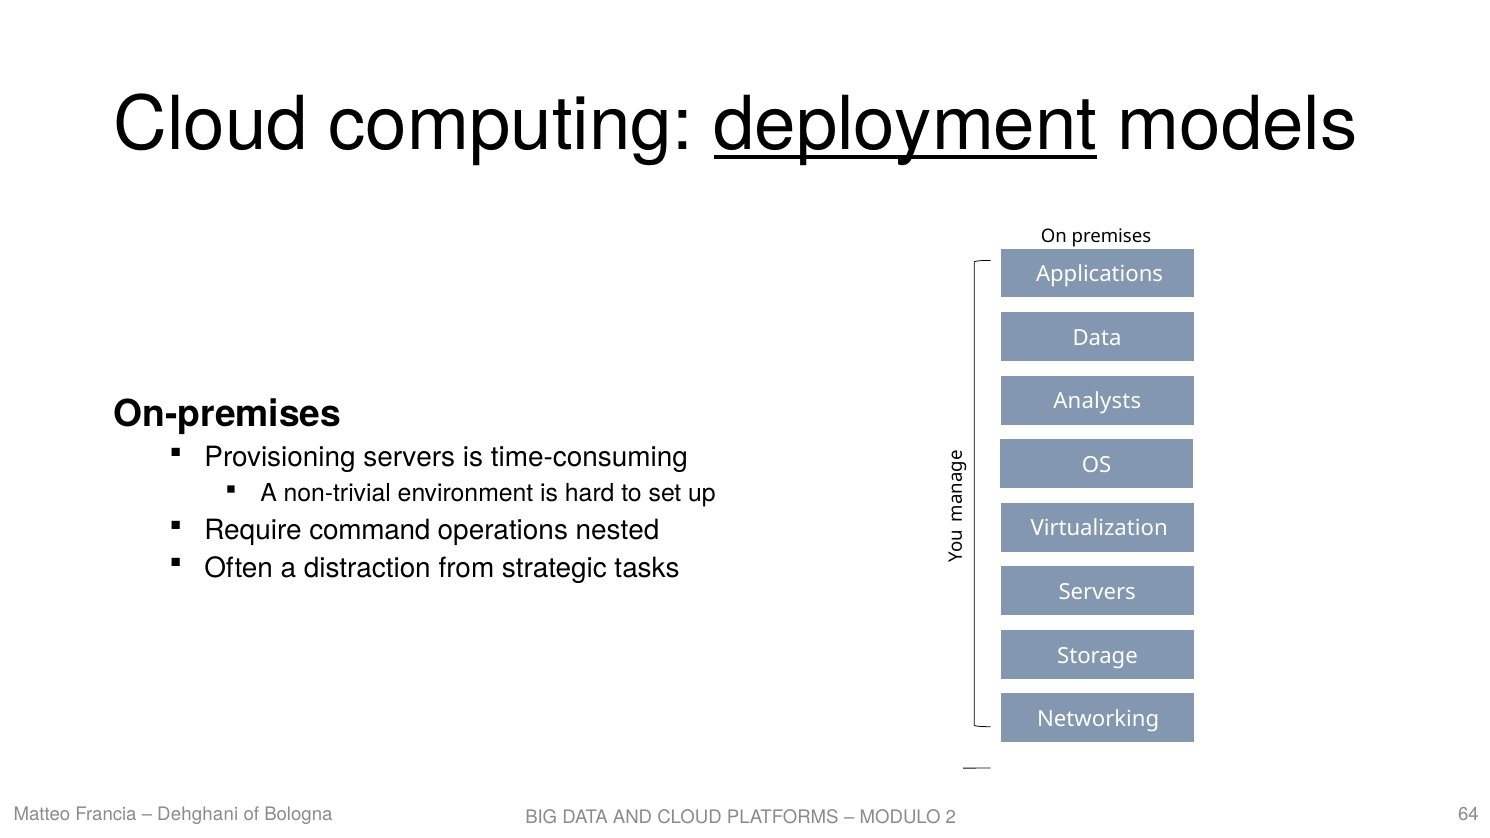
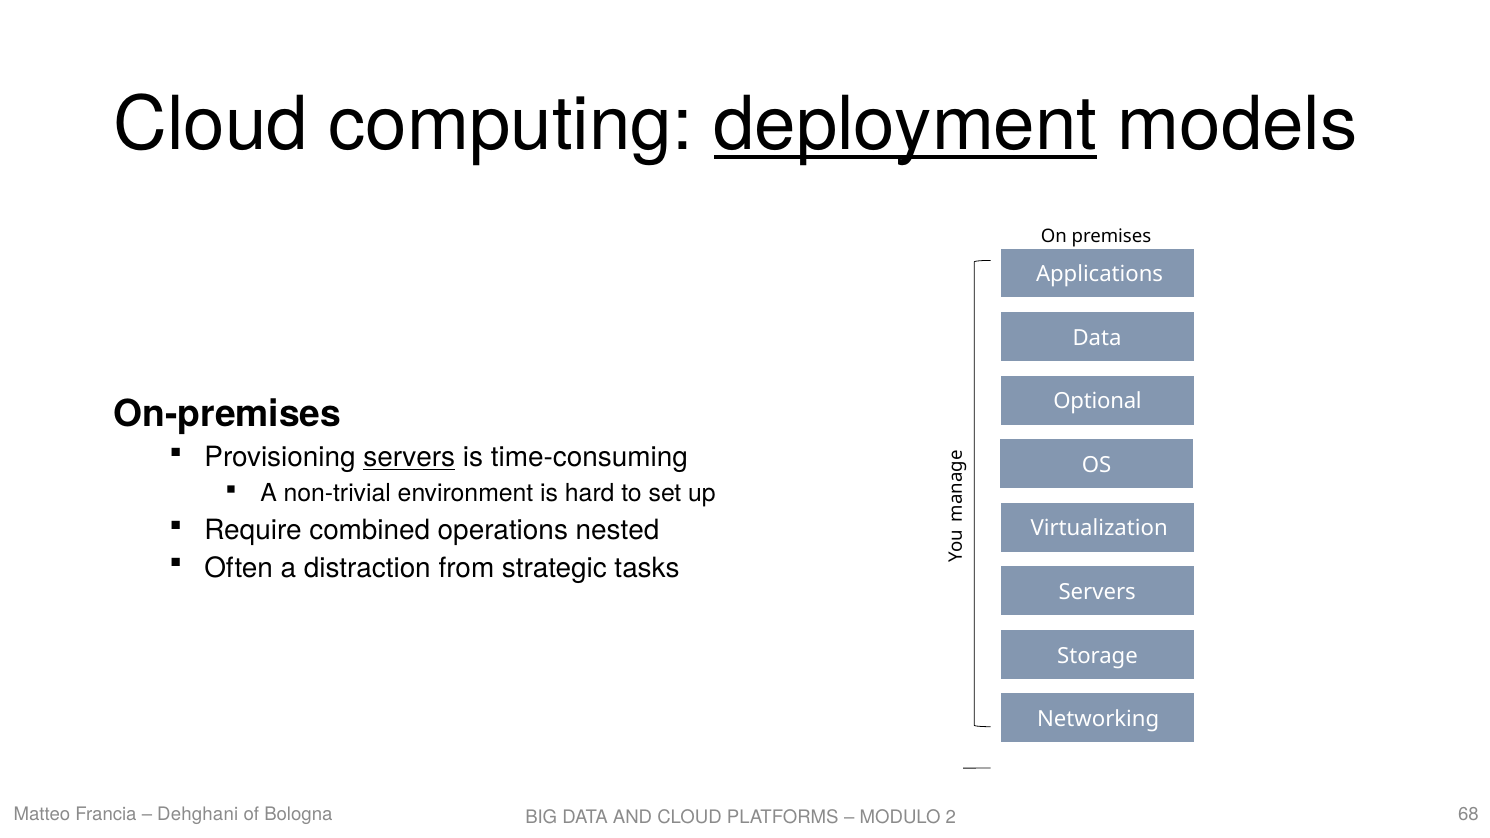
Analysts: Analysts -> Optional (1098, 401)
servers underline: none -> present (409, 458)
command: command -> combined (370, 530)
64: 64 -> 68 (1468, 815)
